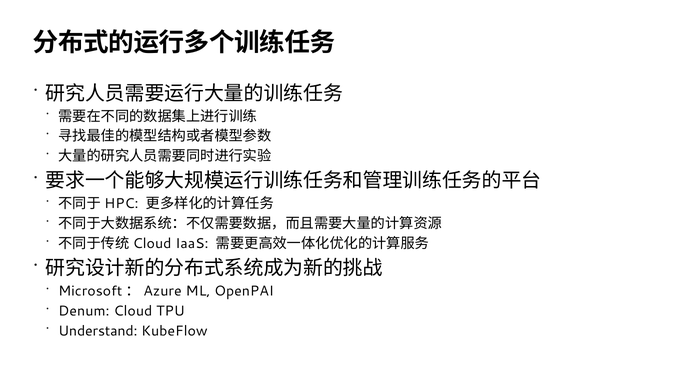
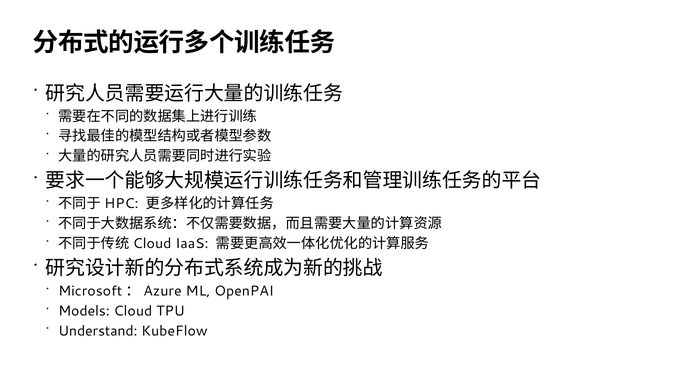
Denum: Denum -> Models (84, 311)
